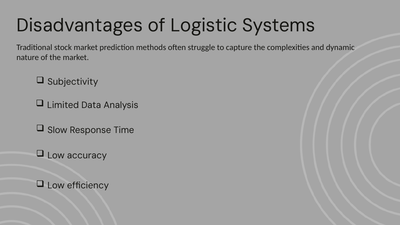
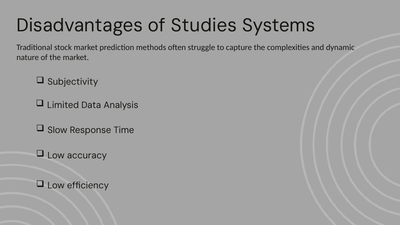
Logistic: Logistic -> Studies (204, 25)
